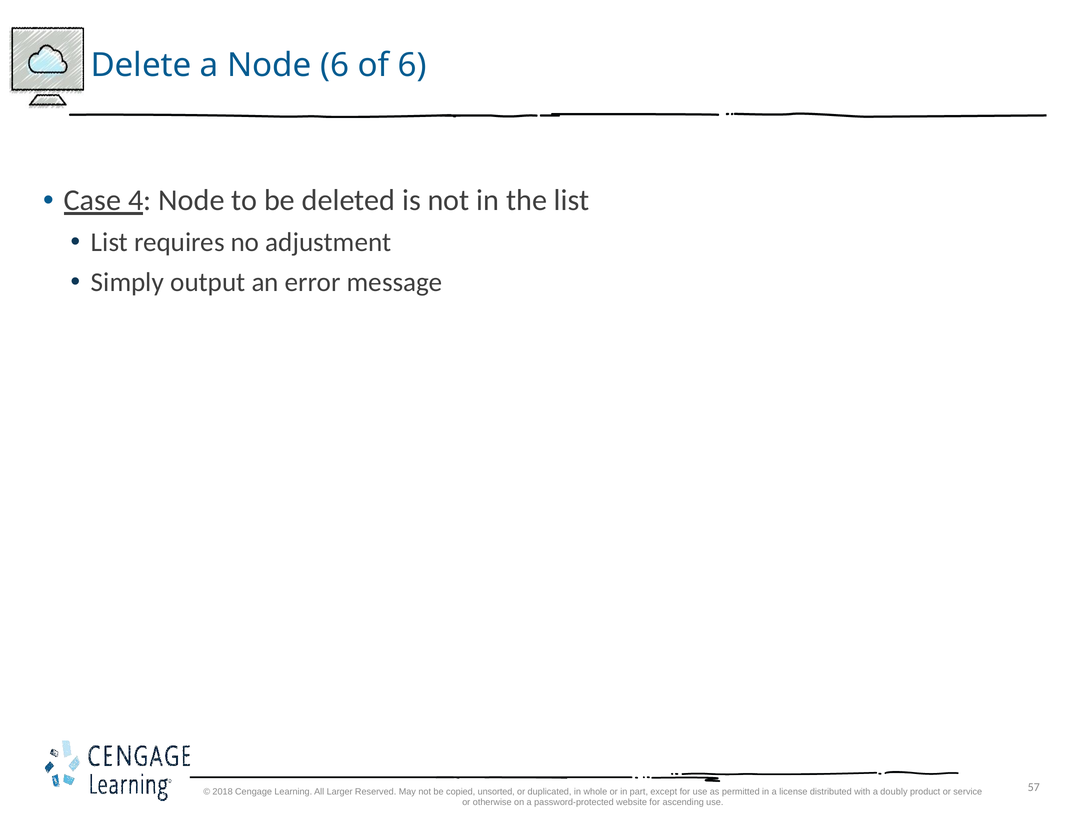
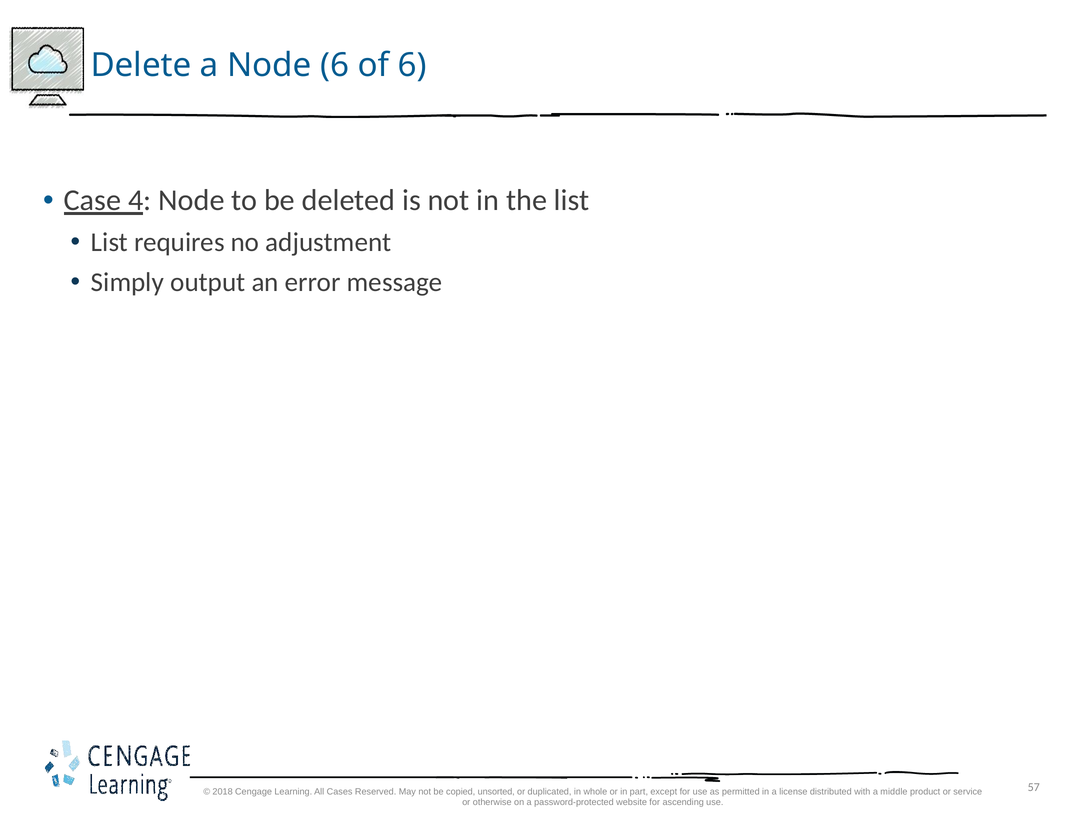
Larger: Larger -> Cases (340, 792)
doubly: doubly -> middle (894, 792)
